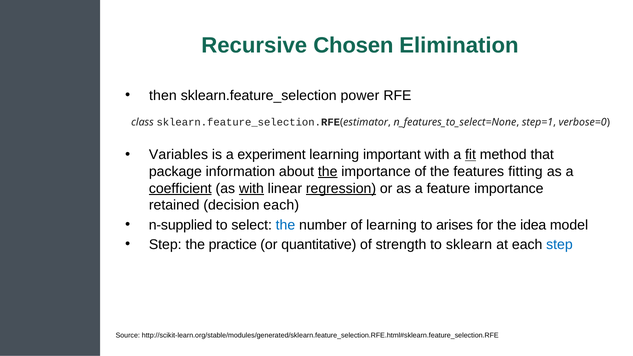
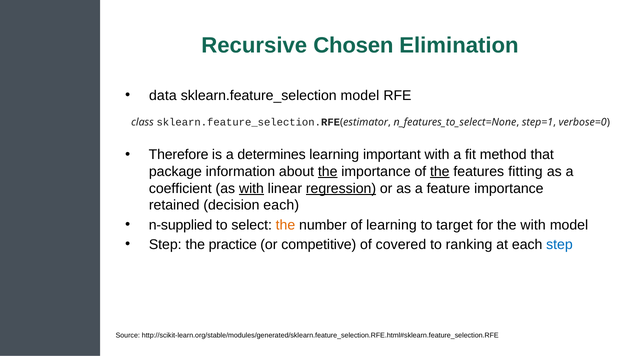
then: then -> data (163, 96)
sklearn.feature_selection power: power -> model (360, 96)
Variables: Variables -> Therefore (179, 155)
experiment: experiment -> determines (272, 155)
fit underline: present -> none (471, 155)
the underline: none -> present (440, 172)
coefficient underline: present -> none (180, 188)
the colour: blue -> orange (285, 225)
arises: arises -> target (454, 225)
the idea: idea -> with (533, 225)
quantitative: quantitative -> competitive (319, 245)
strength: strength -> covered (401, 245)
sklearn: sklearn -> ranking (469, 245)
